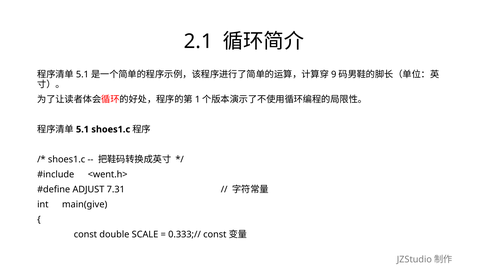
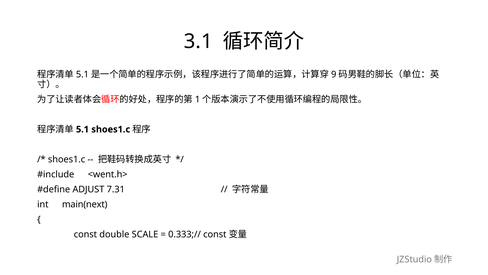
2.1: 2.1 -> 3.1 (198, 41)
main(give: main(give -> main(next (85, 204)
